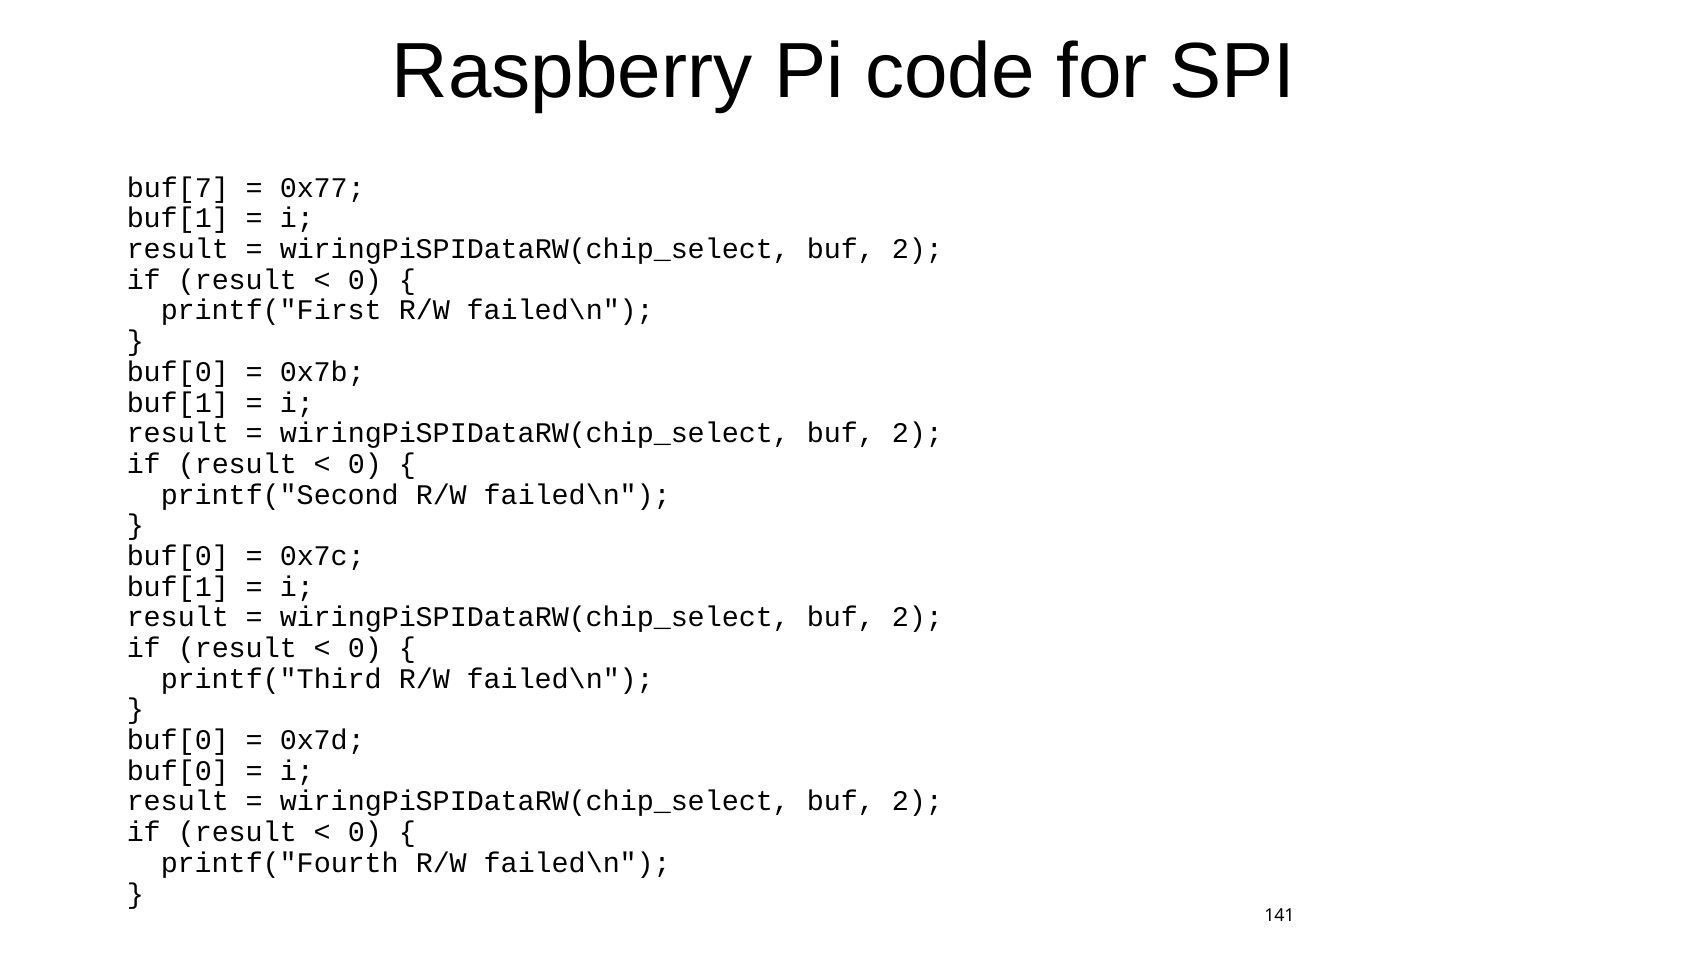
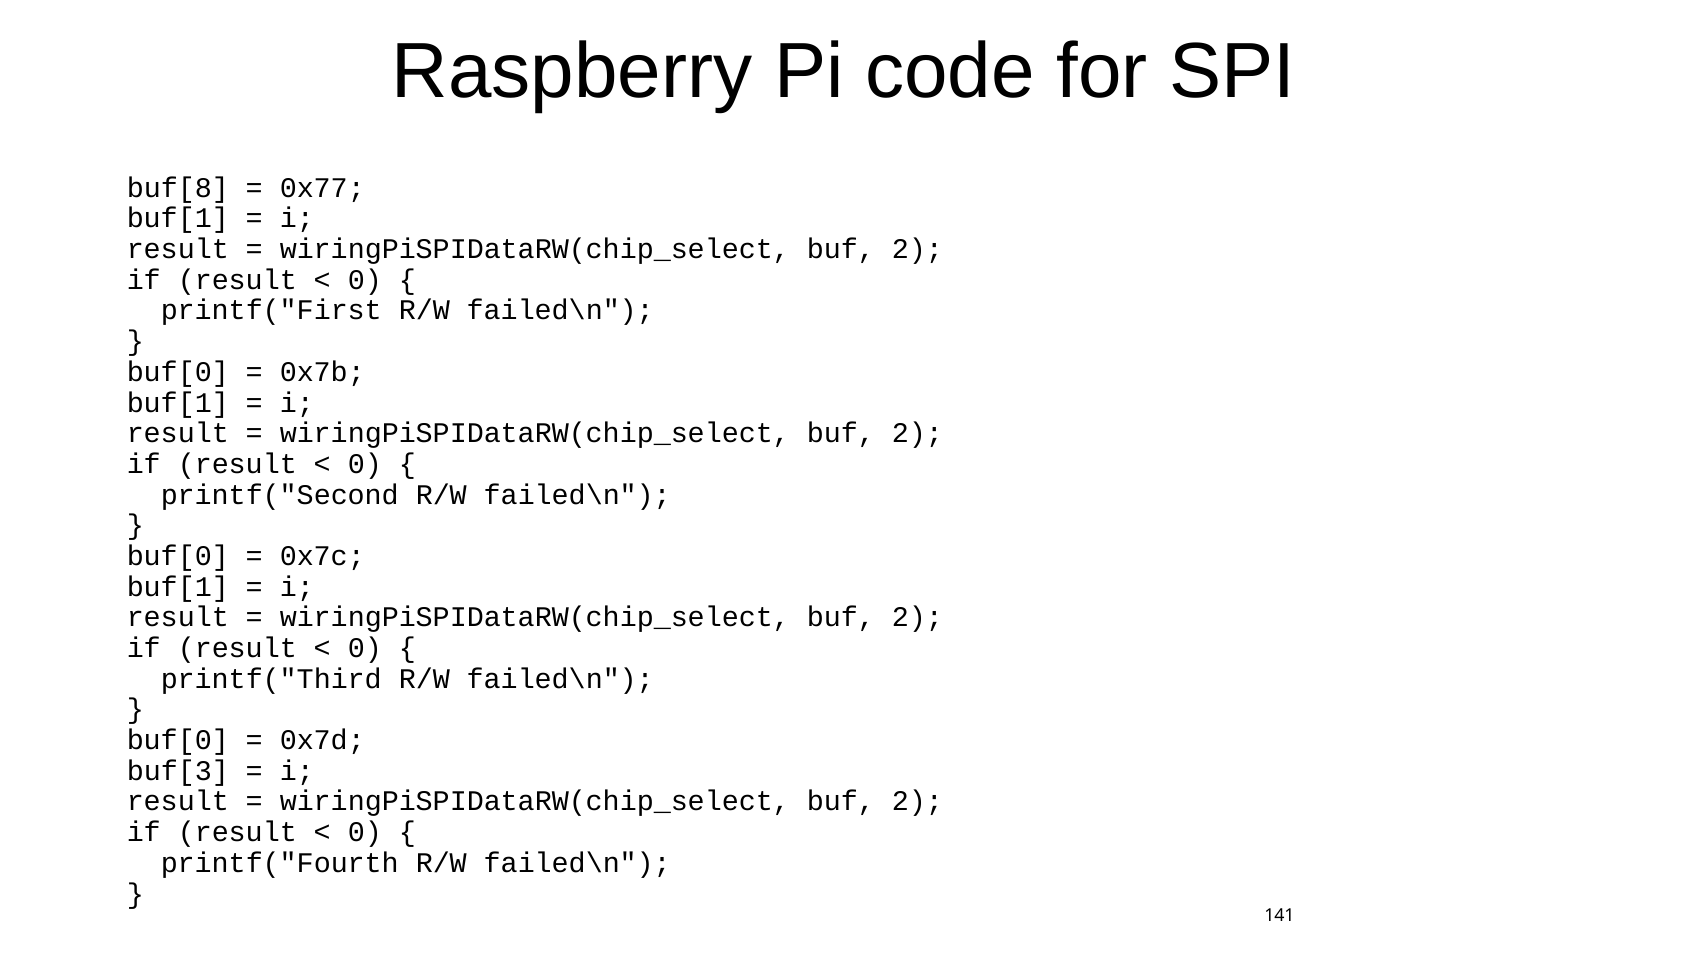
buf[7: buf[7 -> buf[8 (178, 188)
buf[0: buf[0 -> buf[3 (178, 771)
